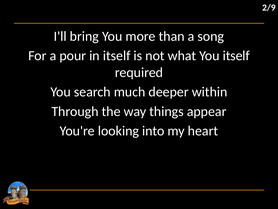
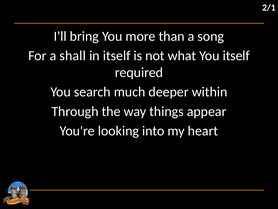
2/9: 2/9 -> 2/1 (269, 8)
pour: pour -> shall (73, 56)
